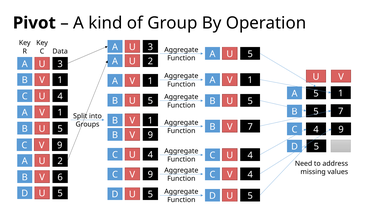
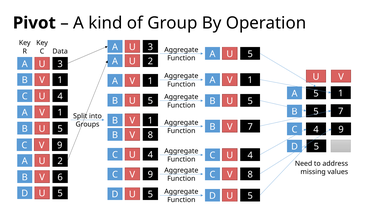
B 9: 9 -> 8 (150, 135)
4: 4 -> 8 (250, 174)
